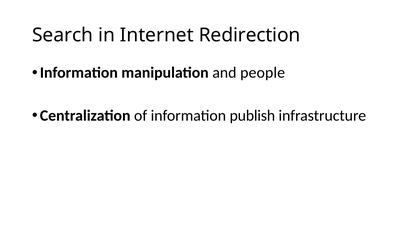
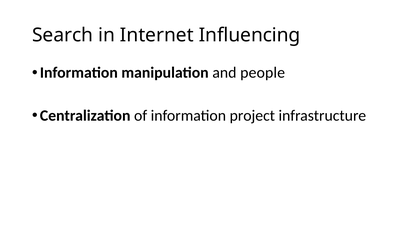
Redirection: Redirection -> Influencing (250, 35)
publish: publish -> project (252, 116)
